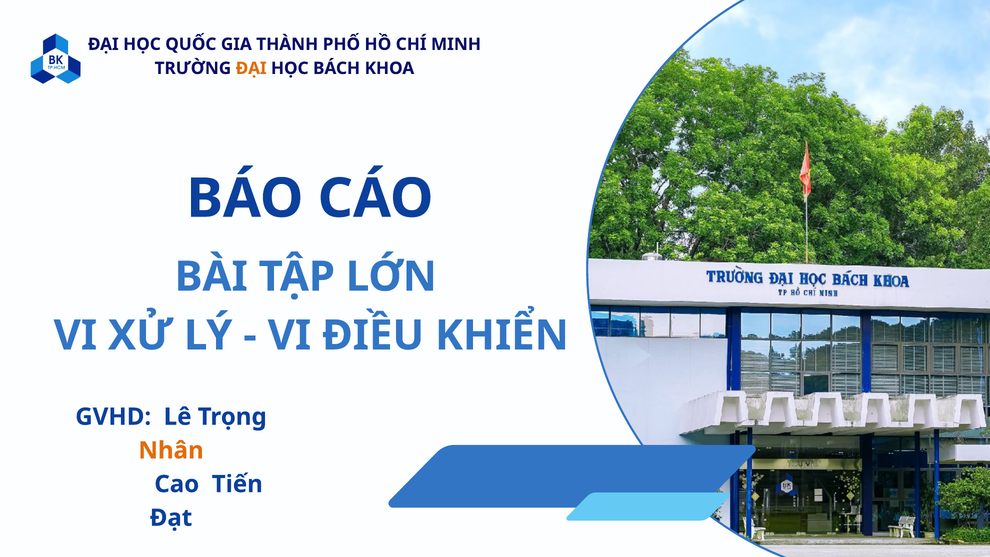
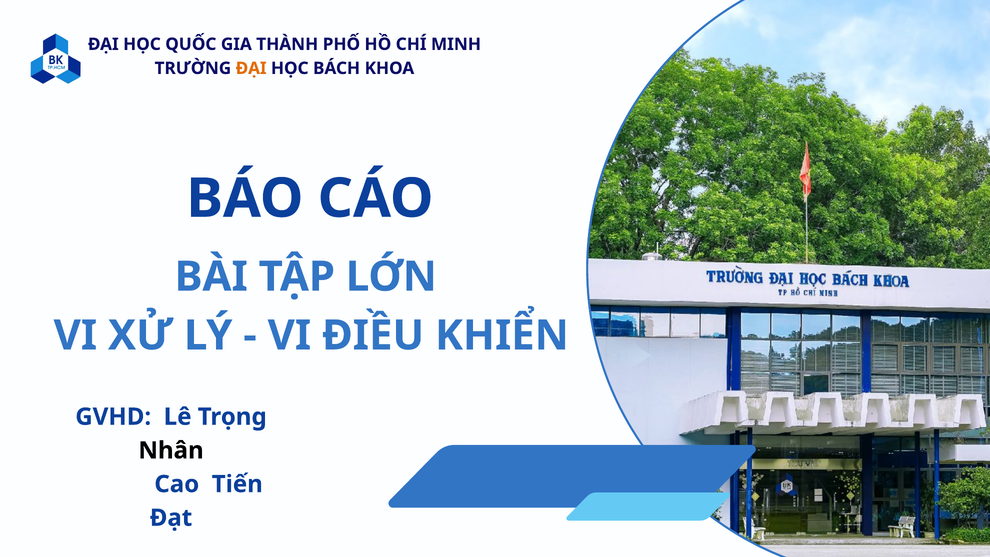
Nhân colour: orange -> black (171, 450)
